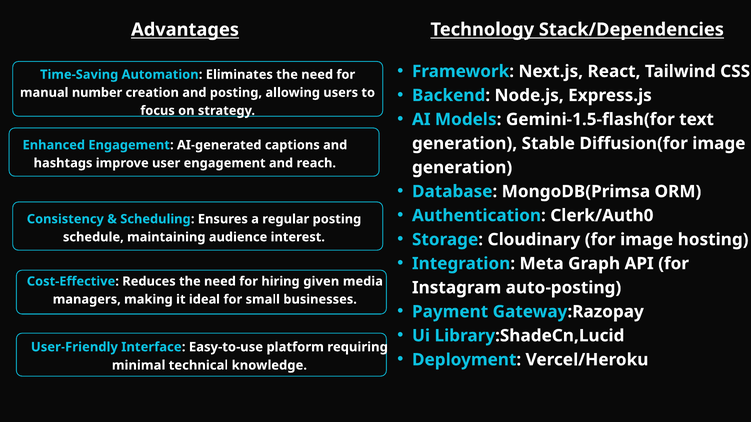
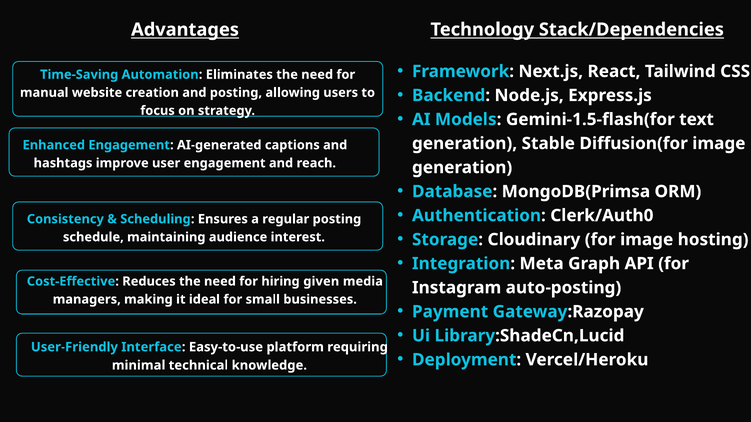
number: number -> website (97, 93)
